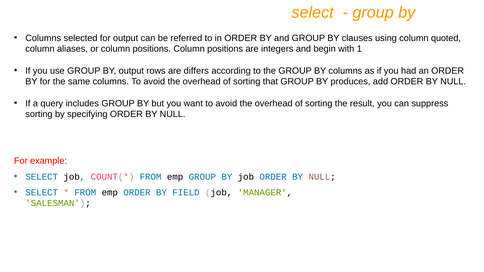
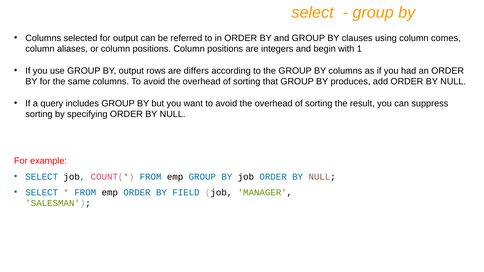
quoted: quoted -> comes (446, 38)
